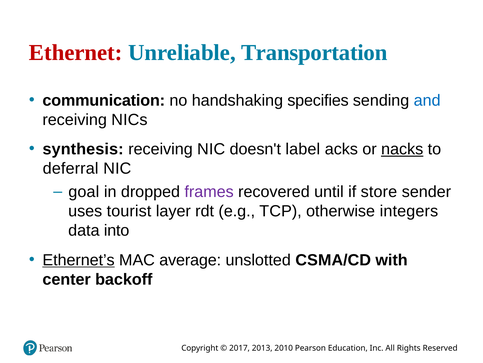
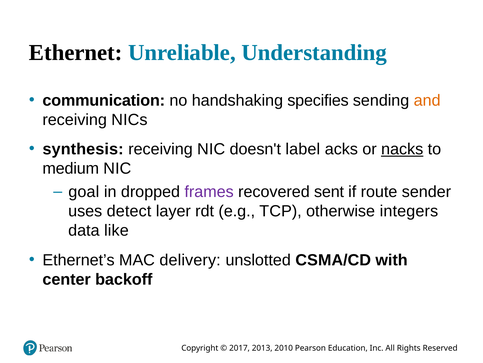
Ethernet colour: red -> black (76, 52)
Transportation: Transportation -> Understanding (314, 52)
and colour: blue -> orange (427, 100)
deferral: deferral -> medium (71, 168)
until: until -> sent (329, 192)
store: store -> route (379, 192)
tourist: tourist -> detect (129, 211)
into: into -> like (116, 230)
Ethernet’s underline: present -> none (79, 260)
average: average -> delivery (190, 260)
